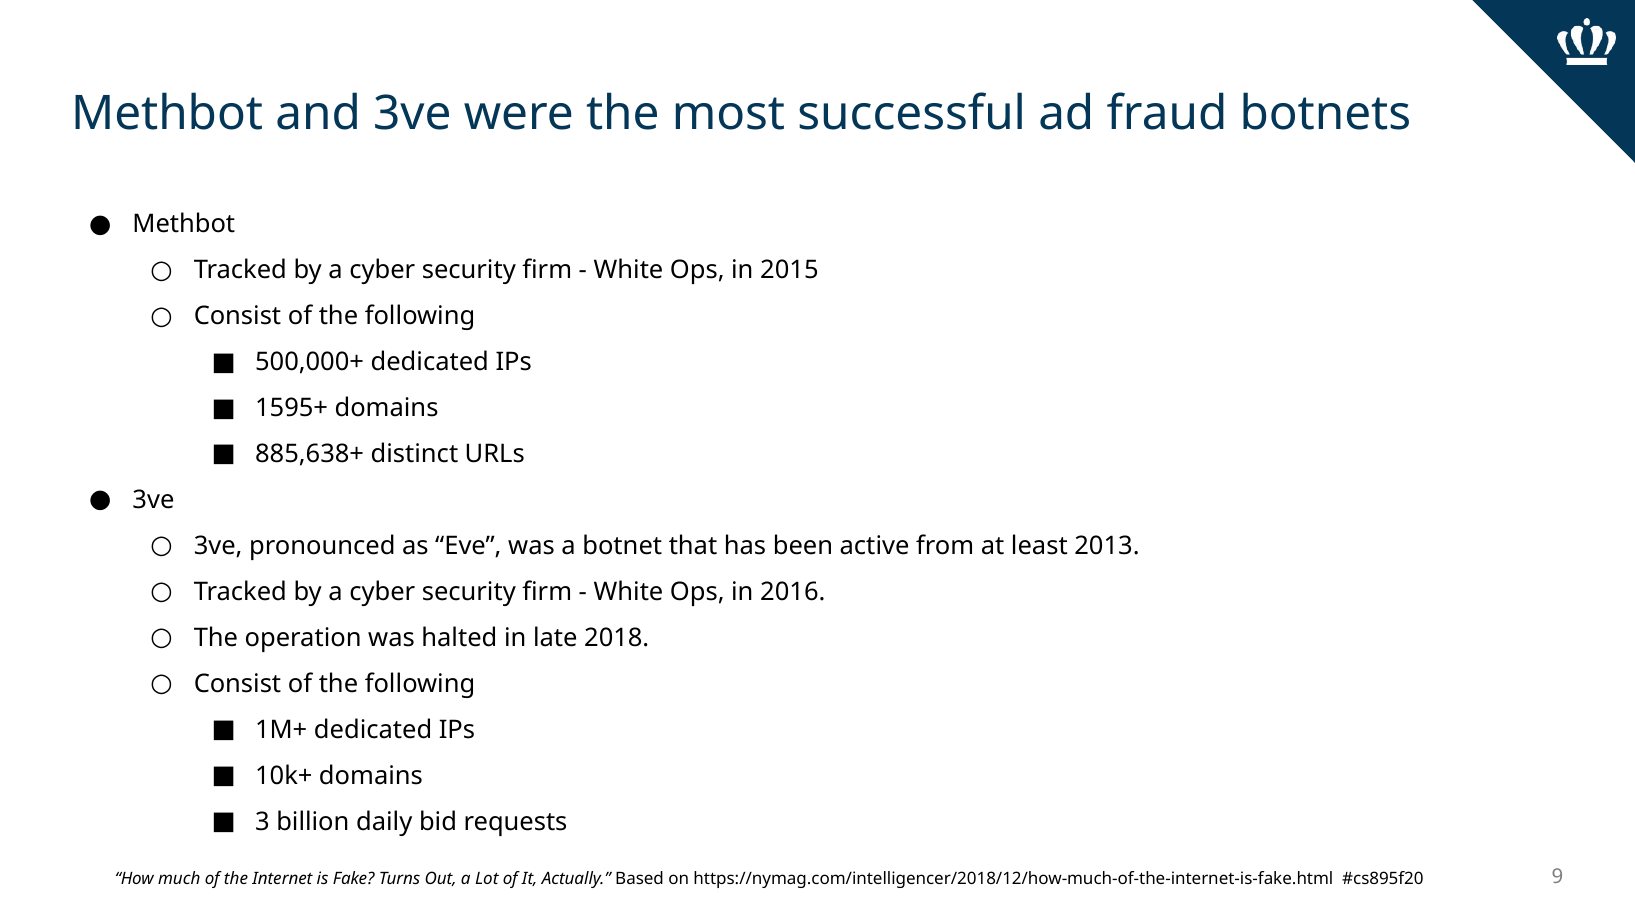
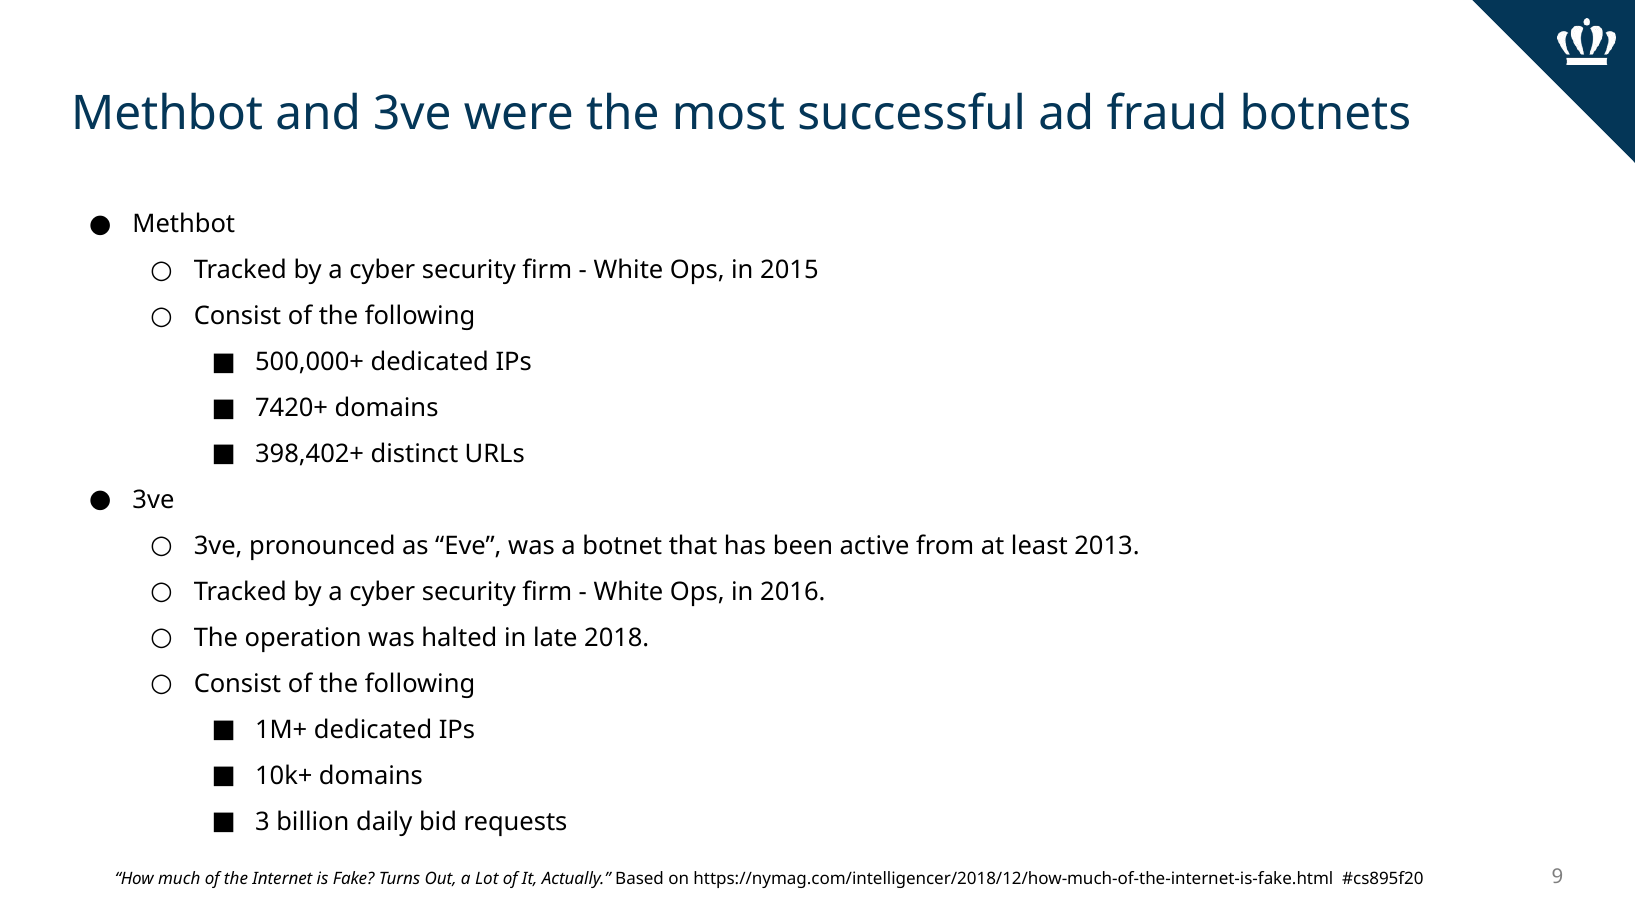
1595+: 1595+ -> 7420+ (292, 408)
885,638+: 885,638+ -> 398,402+ (310, 454)
